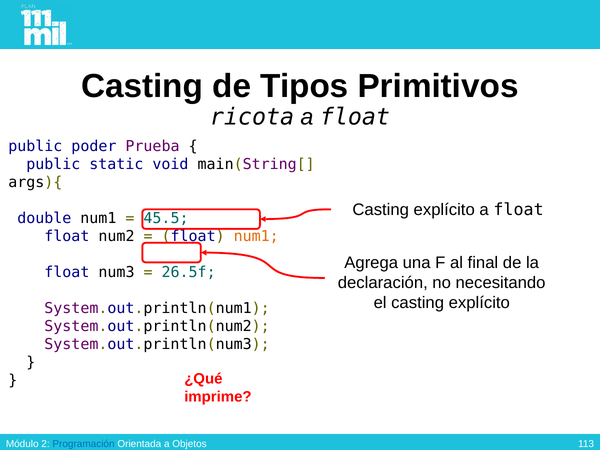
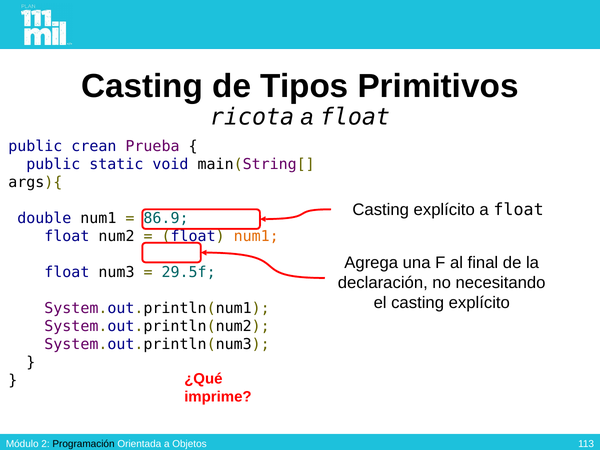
poder: poder -> crean (94, 146)
45.5: 45.5 -> 86.9 (166, 218)
26.5f: 26.5f -> 29.5f (189, 272)
Programación colour: blue -> black (84, 444)
